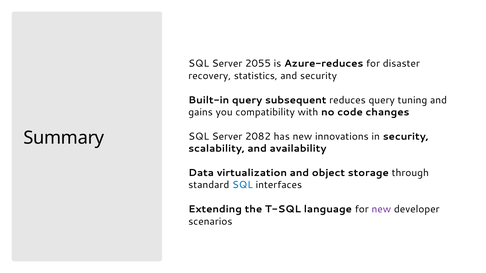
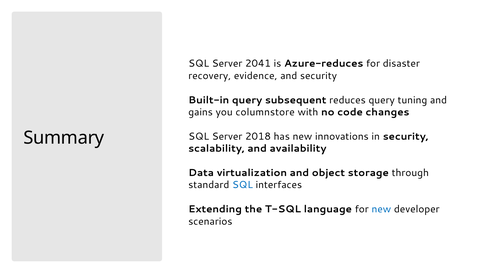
2055: 2055 -> 2041 (258, 64)
statistics: statistics -> evidence (256, 76)
compatibility: compatibility -> columnstore (265, 112)
2082: 2082 -> 2018 (258, 137)
new colour: purple -> blue (381, 210)
